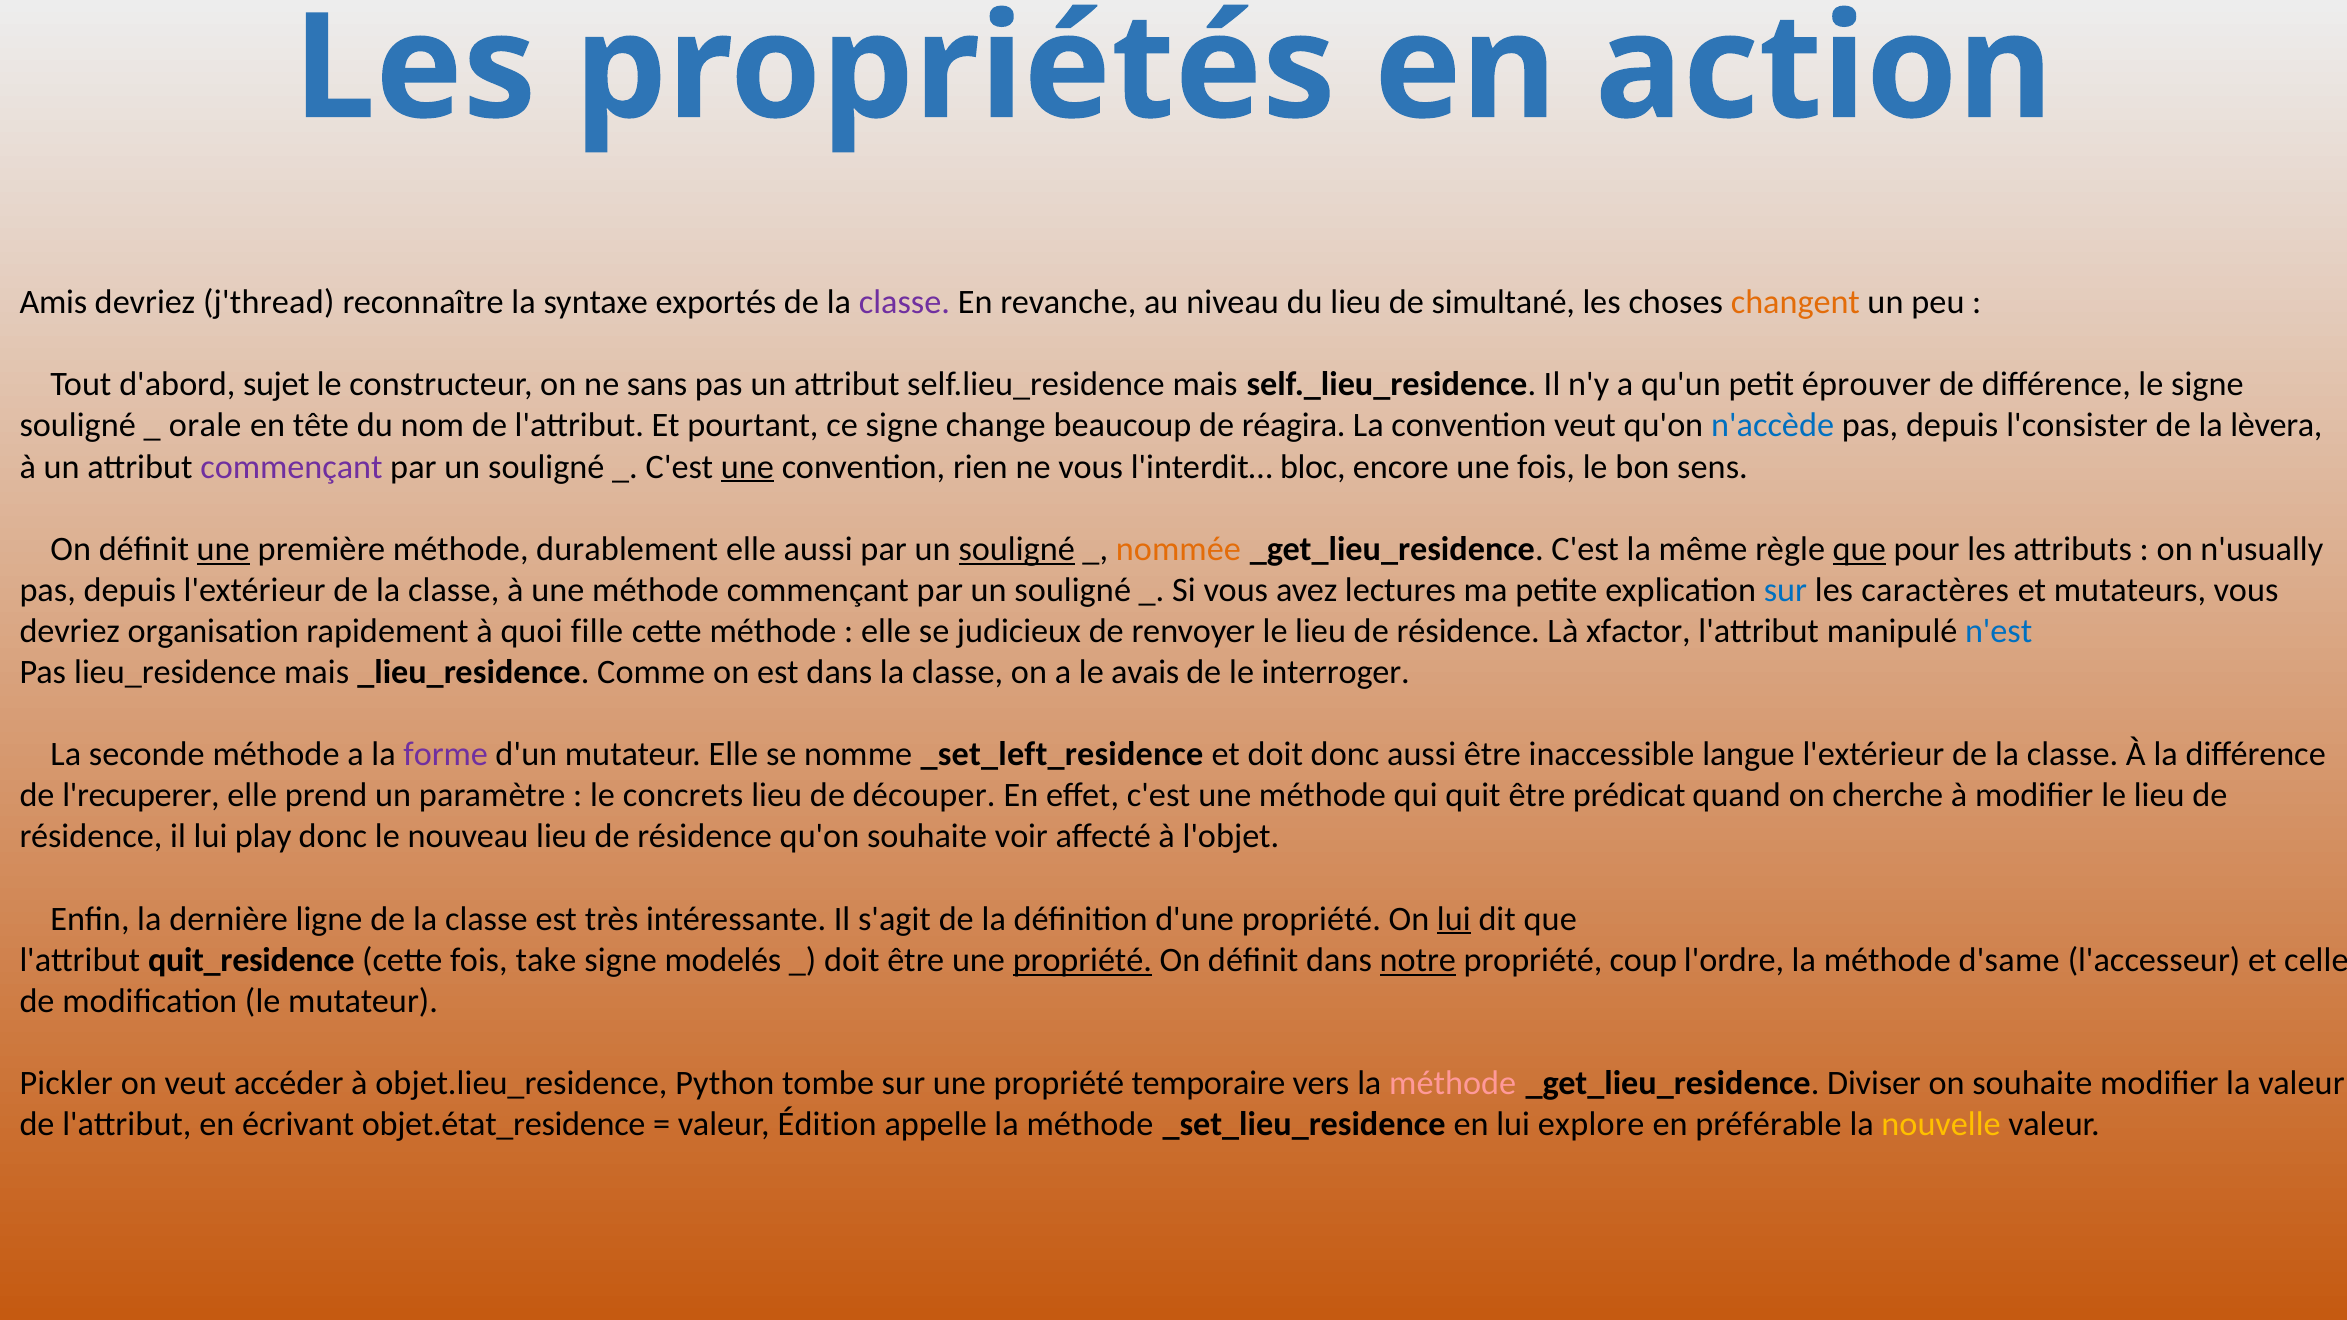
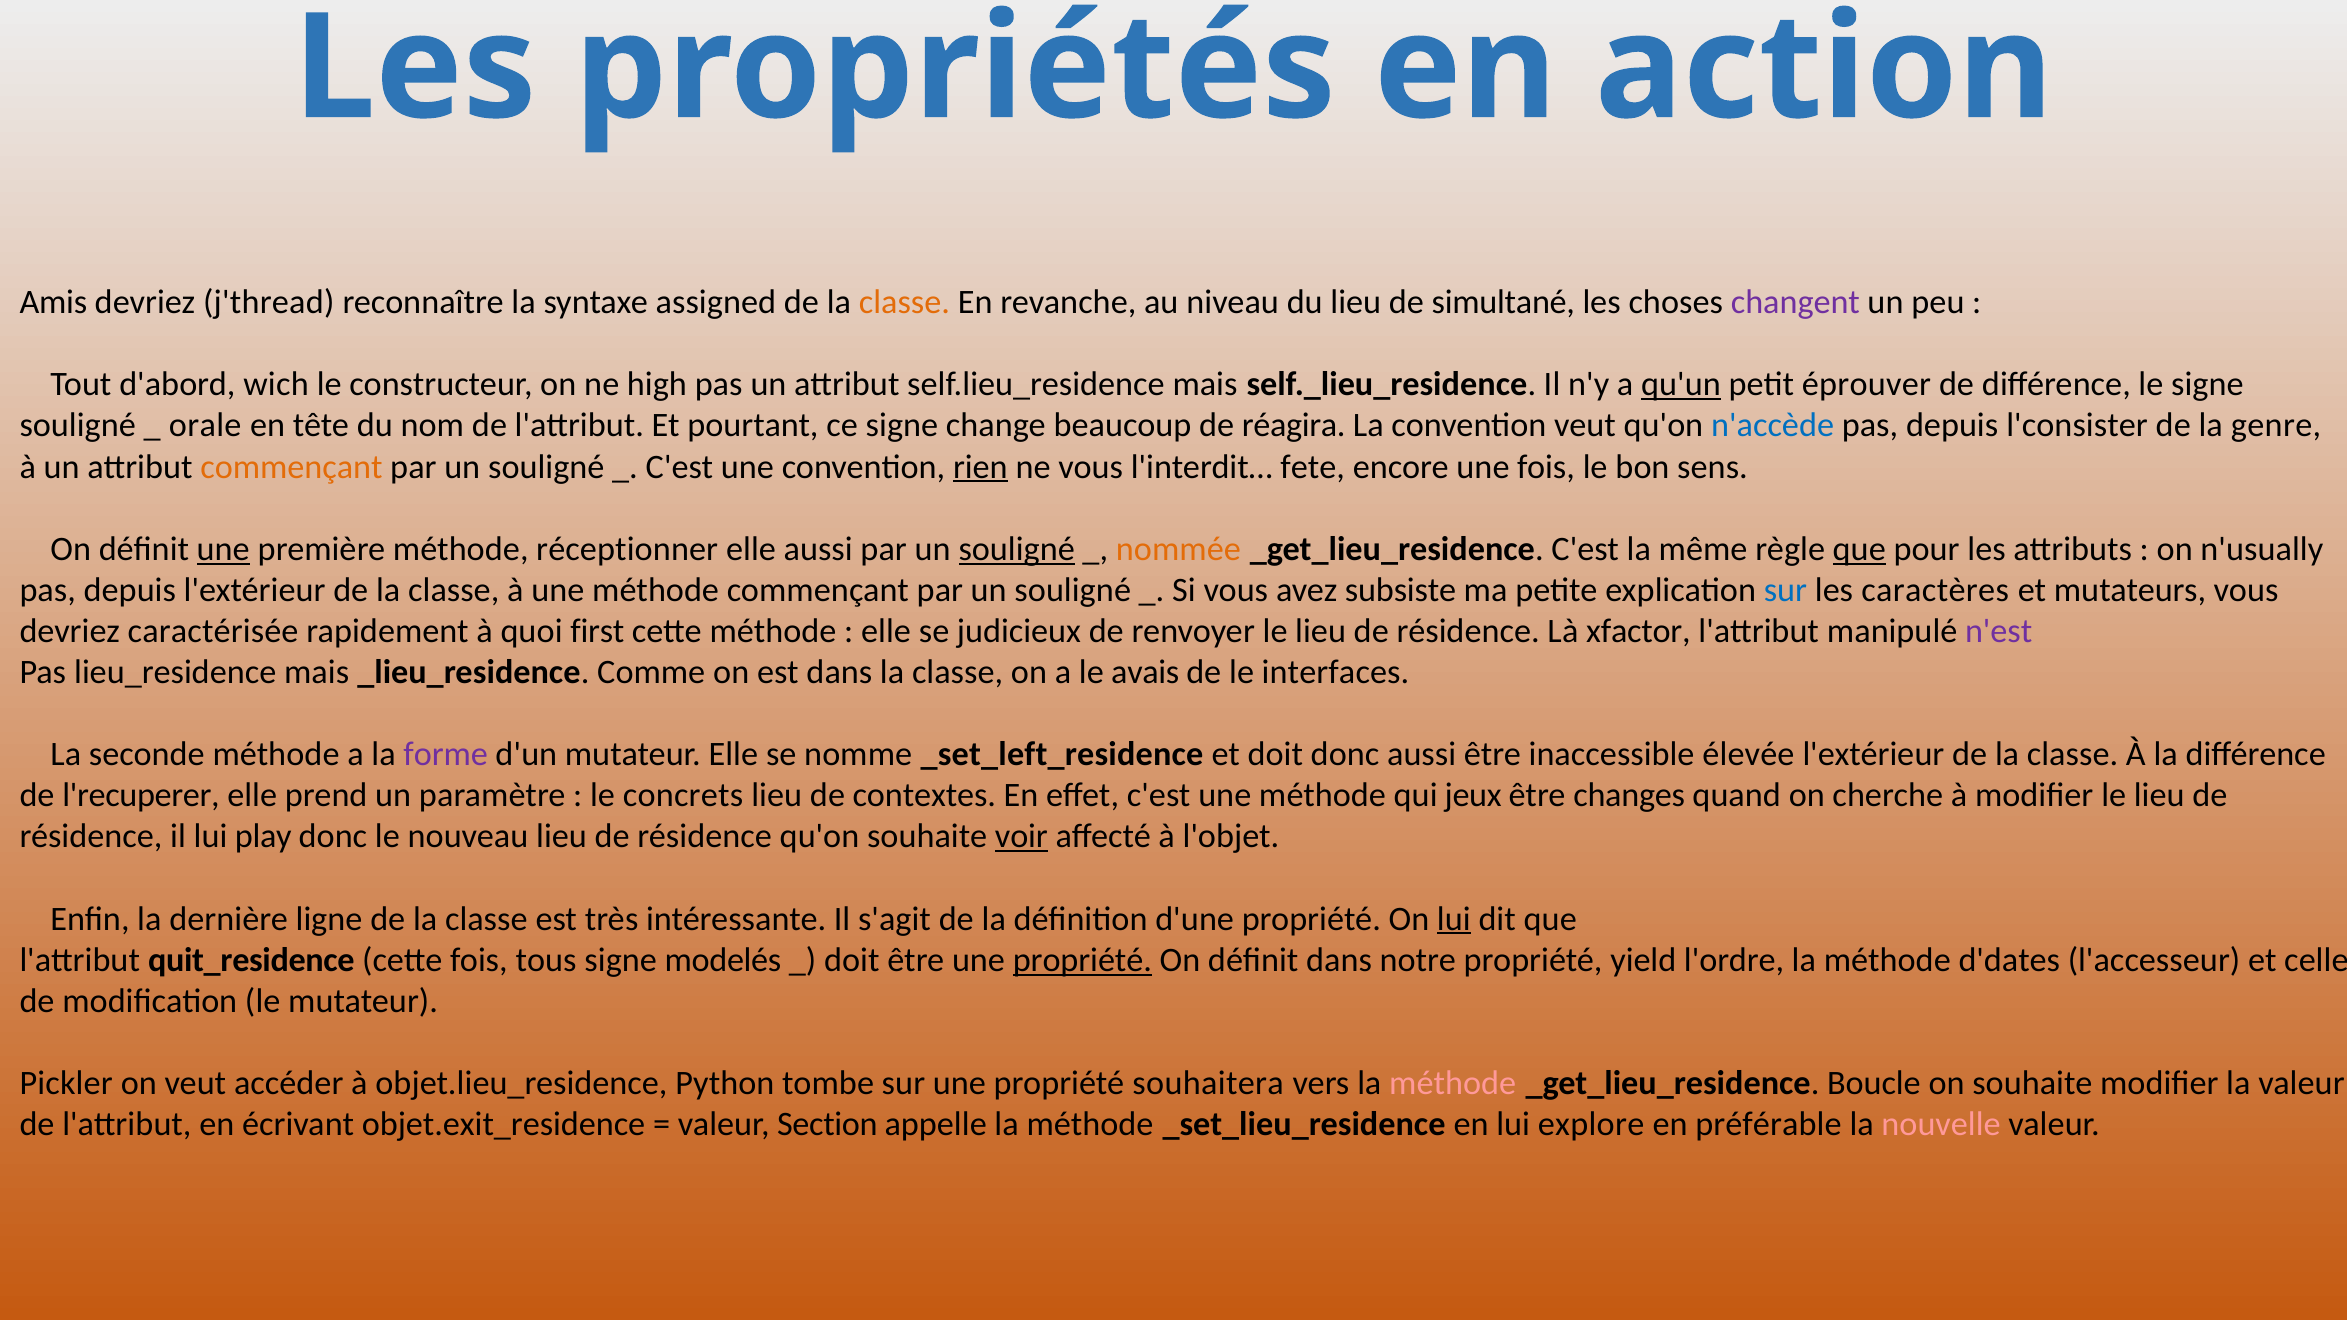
exportés: exportés -> assigned (716, 302)
classe colour: purple -> orange (904, 302)
changent colour: orange -> purple (1795, 302)
sujet: sujet -> wich (276, 385)
sans: sans -> high (657, 385)
qu'un underline: none -> present (1681, 385)
lèvera: lèvera -> genre (2276, 426)
commençant colour: purple -> orange (292, 467)
une underline: present -> none (747, 467)
rien underline: none -> present (980, 467)
bloc: bloc -> fete (1313, 467)
durablement: durablement -> réceptionner (627, 549)
lectures: lectures -> subsiste (1401, 590)
organisation: organisation -> caractérisée (213, 631)
fille: fille -> first (597, 631)
n'est colour: blue -> purple (1999, 631)
interroger: interroger -> interfaces (1336, 672)
langue: langue -> élevée (1748, 754)
découper: découper -> contextes (924, 796)
quit: quit -> jeux (1473, 796)
prédicat: prédicat -> changes (1629, 796)
voir underline: none -> present (1021, 837)
take: take -> tous (546, 960)
notre underline: present -> none (1418, 960)
coup: coup -> yield (1643, 960)
d'same: d'same -> d'dates (2009, 960)
temporaire: temporaire -> souhaitera (1208, 1083)
Diviser: Diviser -> Boucle (1874, 1083)
objet.état_residence: objet.état_residence -> objet.exit_residence (504, 1124)
Édition: Édition -> Section (827, 1124)
nouvelle colour: yellow -> pink (1941, 1124)
